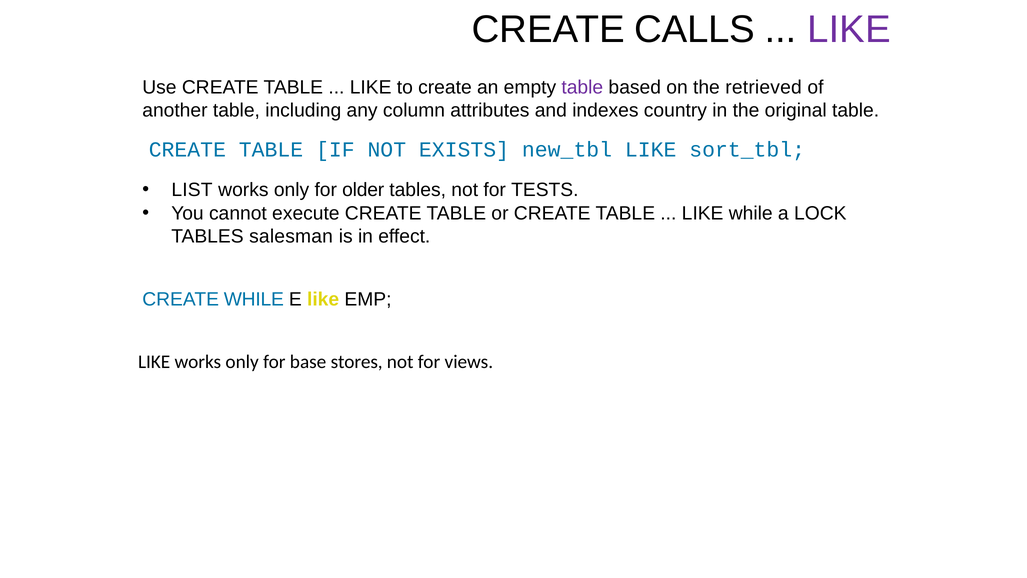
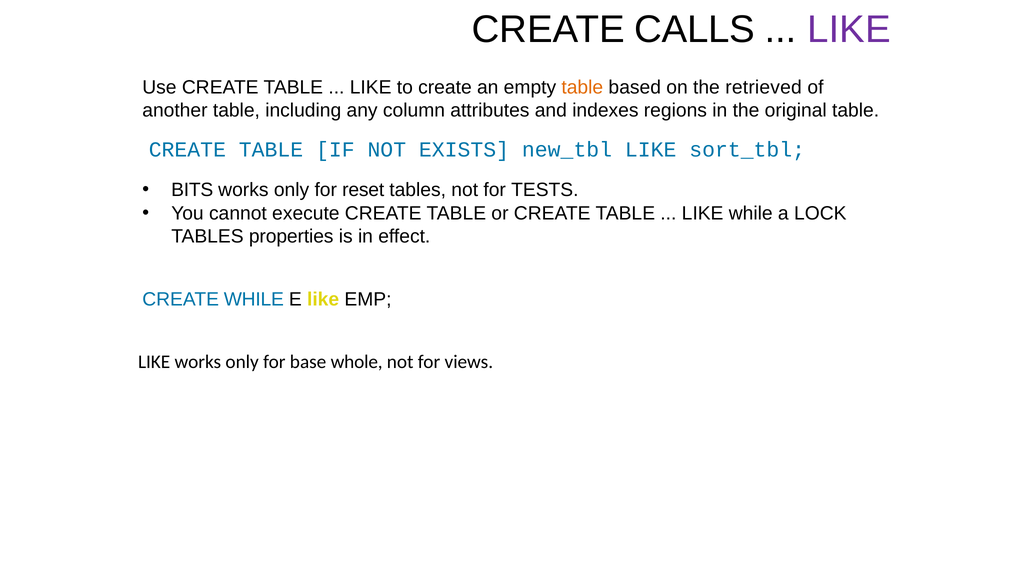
table colour: purple -> orange (582, 87)
country: country -> regions (675, 110)
LIST: LIST -> BITS (192, 190)
older: older -> reset (363, 190)
salesman: salesman -> properties (291, 236)
stores: stores -> whole (357, 362)
